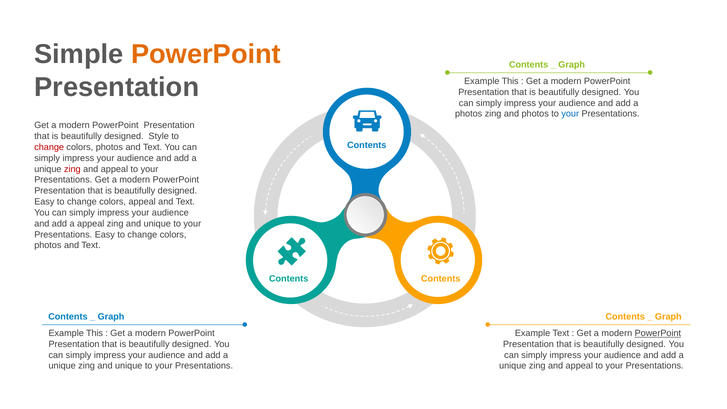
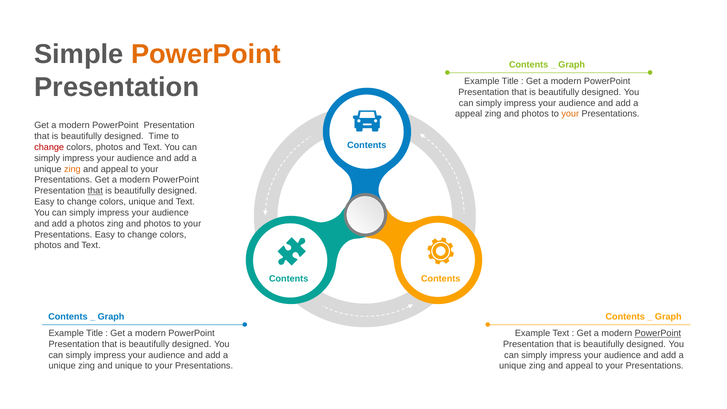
This: This -> Title (510, 81)
photos: photos -> appeal (469, 114)
your colour: blue -> orange (570, 114)
Style: Style -> Time (159, 136)
zing colour: red -> orange (72, 169)
that underline: none -> present (95, 191)
colors appeal: appeal -> unique (142, 202)
a appeal: appeal -> photos (91, 224)
unique: unique -> photos (157, 224)
This: This -> Title (95, 333)
